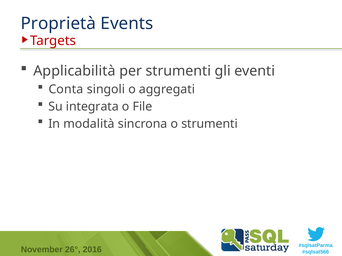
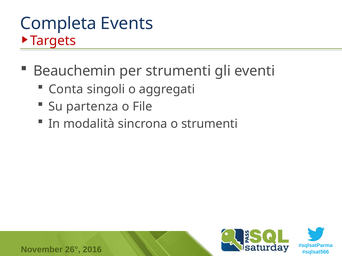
Proprietà: Proprietà -> Completa (58, 24)
Applicabilità: Applicabilità -> Beauchemin (75, 71)
integrata: integrata -> partenza (92, 107)
